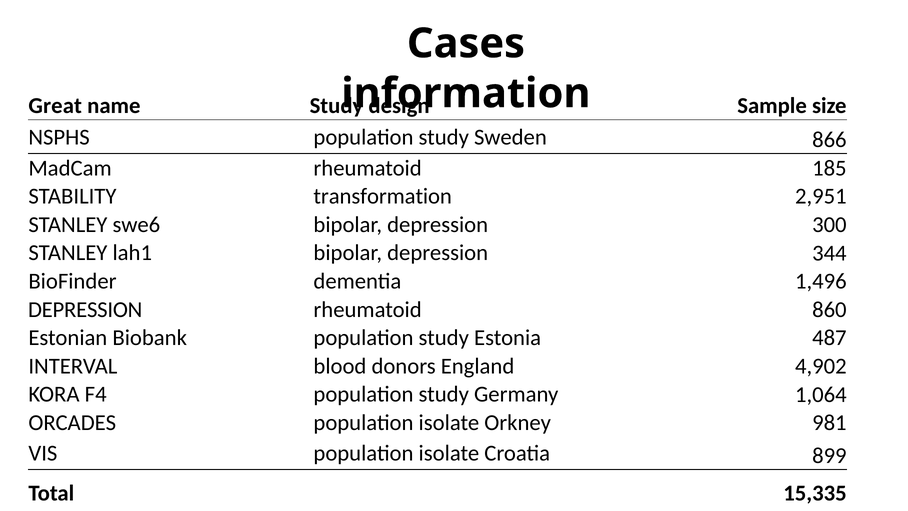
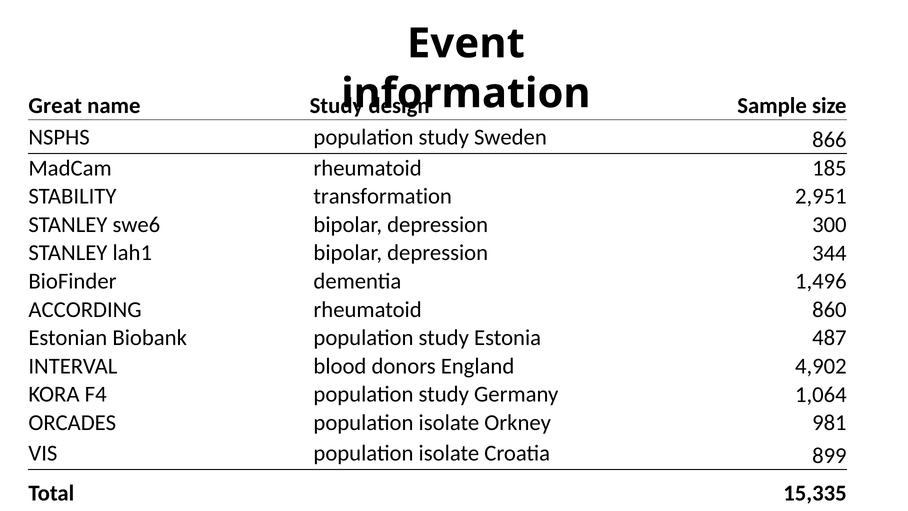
Cases: Cases -> Event (466, 44)
DEPRESSION: DEPRESSION -> ACCORDING (85, 309)
